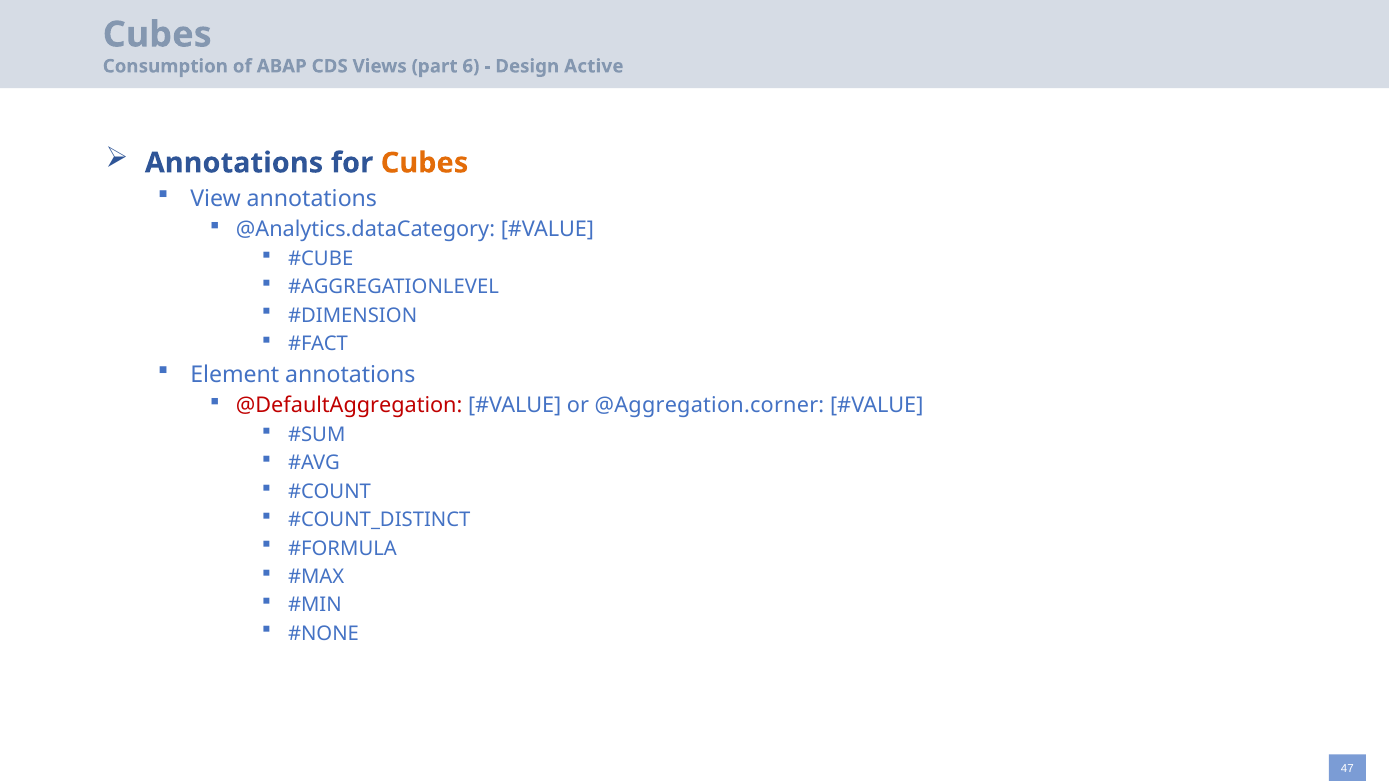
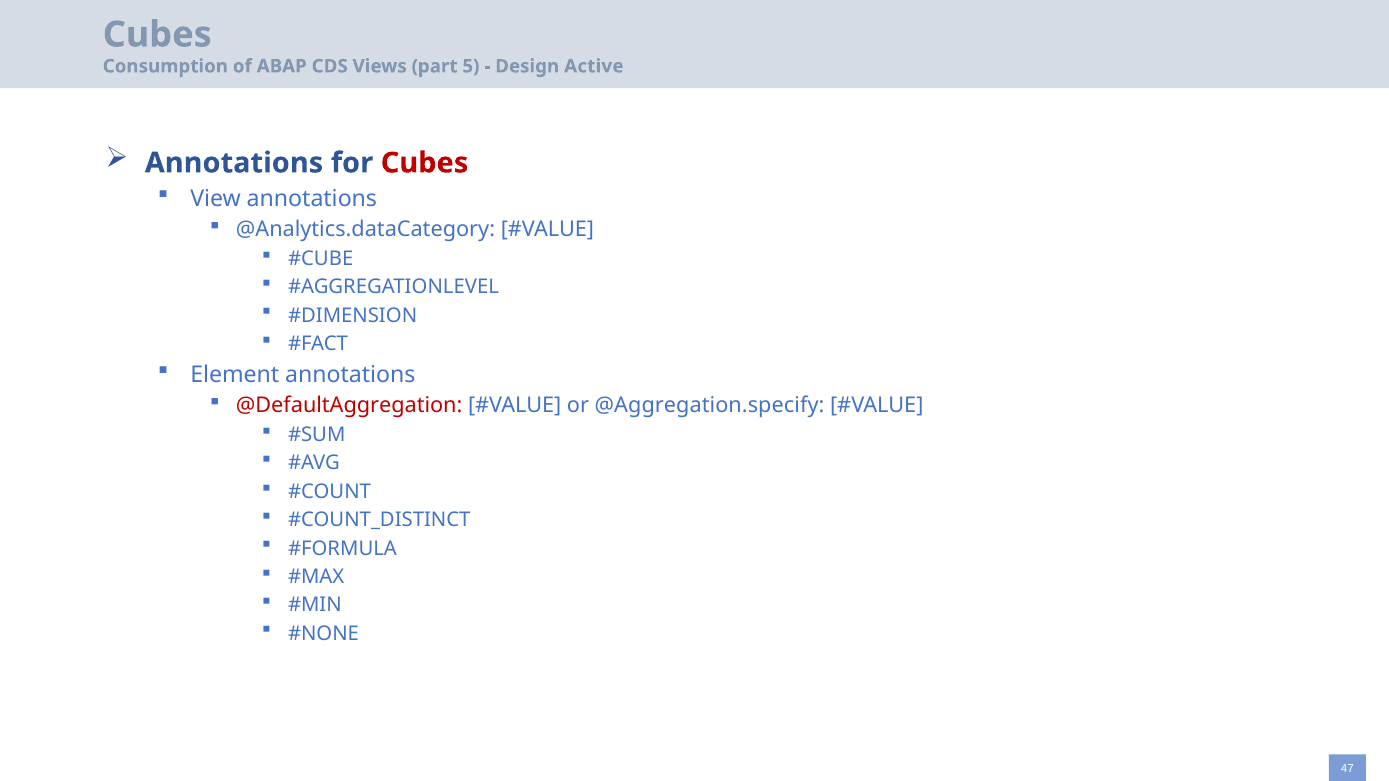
6: 6 -> 5 (471, 66)
Cubes colour: orange -> red (425, 163)
@Aggregation.corner: @Aggregation.corner -> @Aggregation.specify (710, 406)
